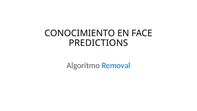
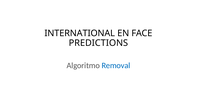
CONOCIMIENTO: CONOCIMIENTO -> INTERNATIONAL (80, 33)
